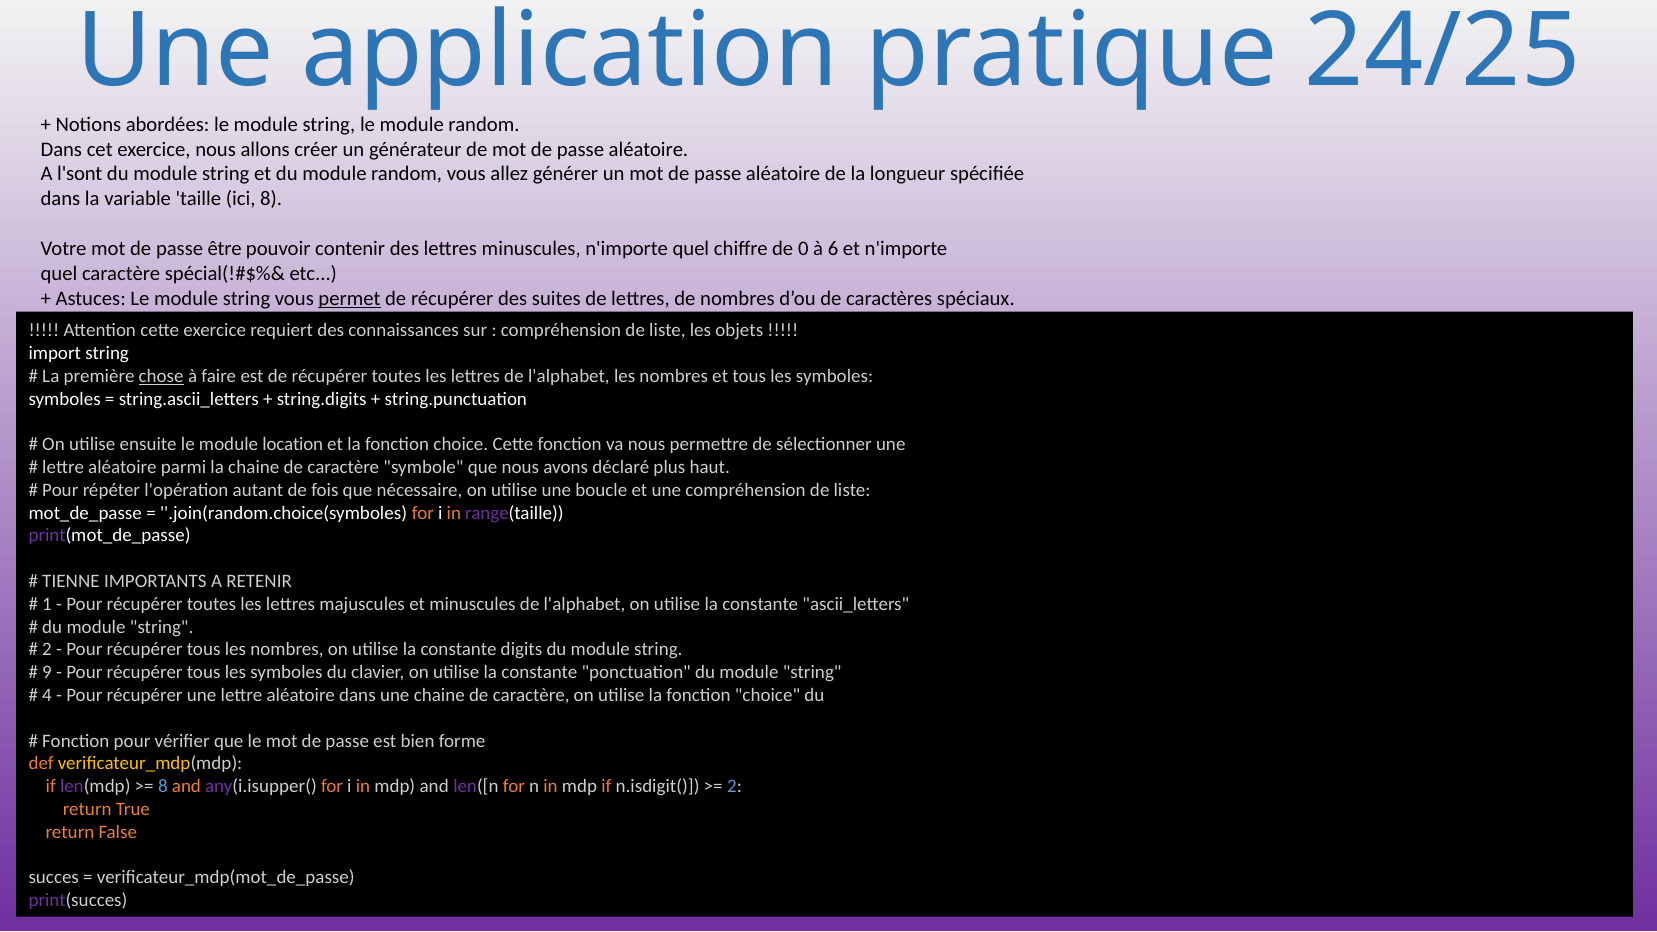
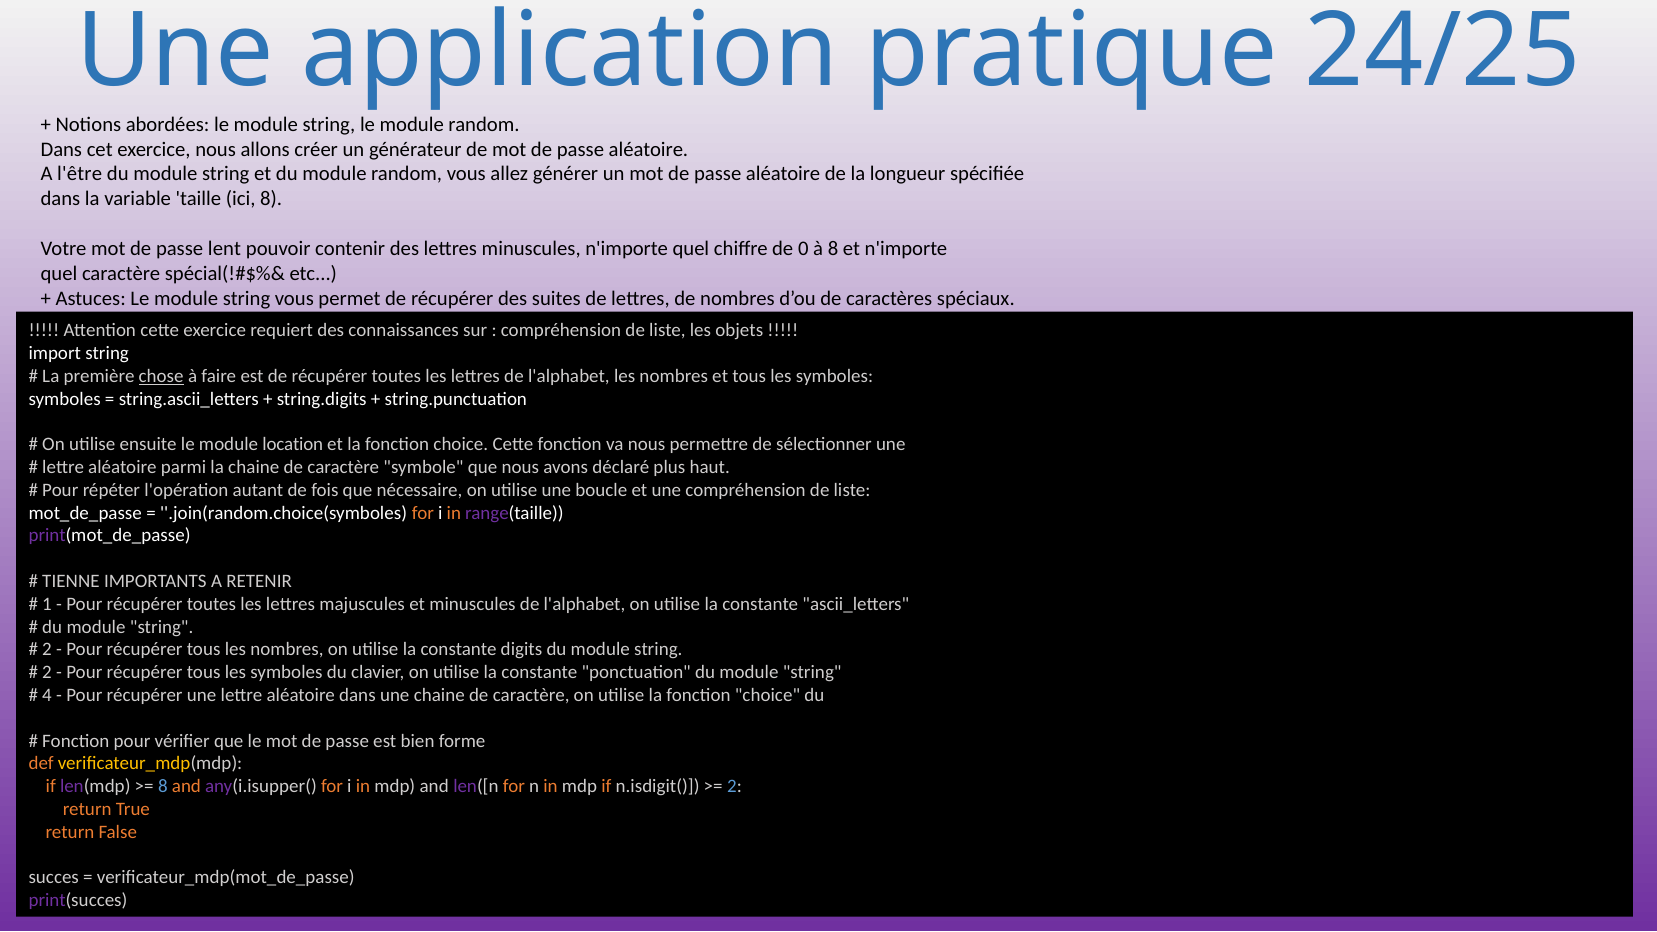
l'sont: l'sont -> l'être (80, 174)
être: être -> lent (225, 249)
à 6: 6 -> 8 (833, 249)
permet underline: present -> none (350, 298)
9: 9 -> 2 (47, 672)
